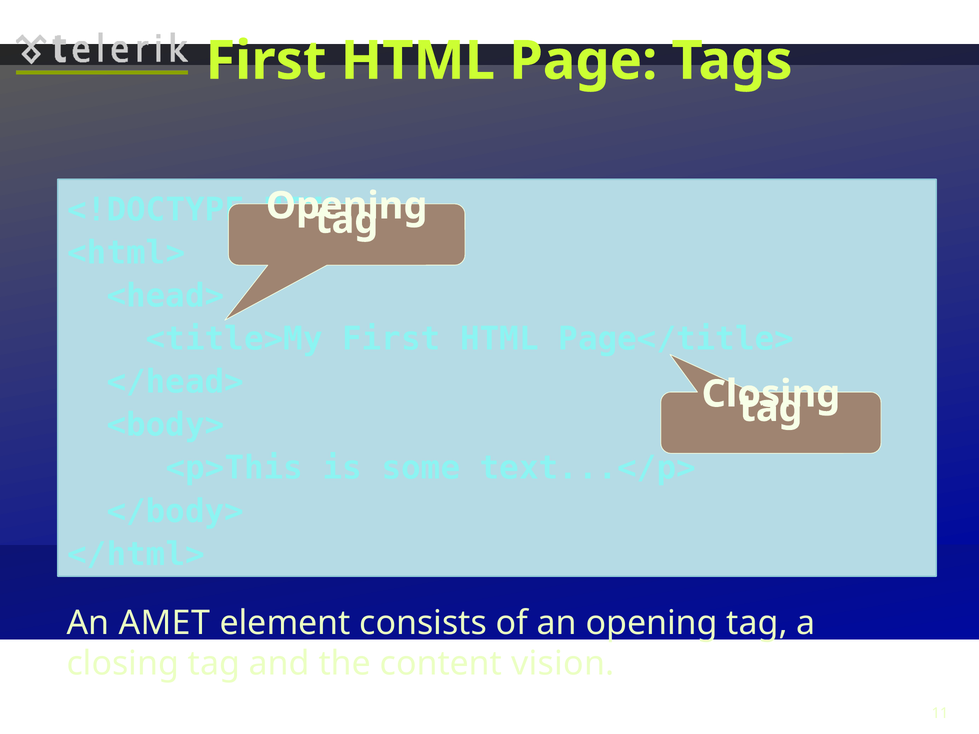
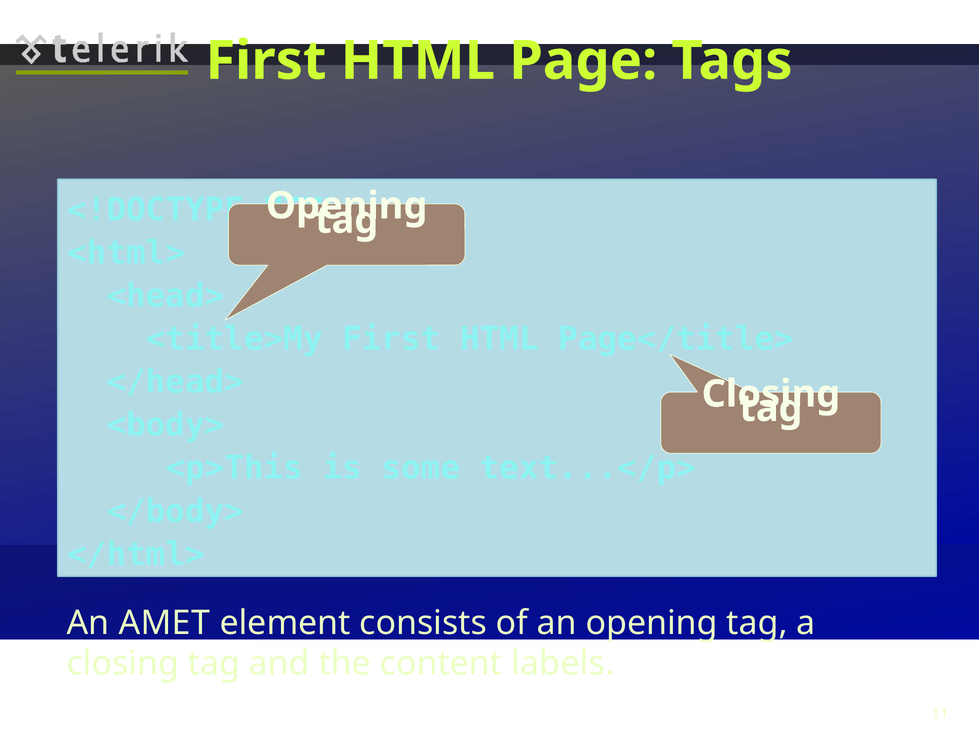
vision: vision -> labels (563, 664)
